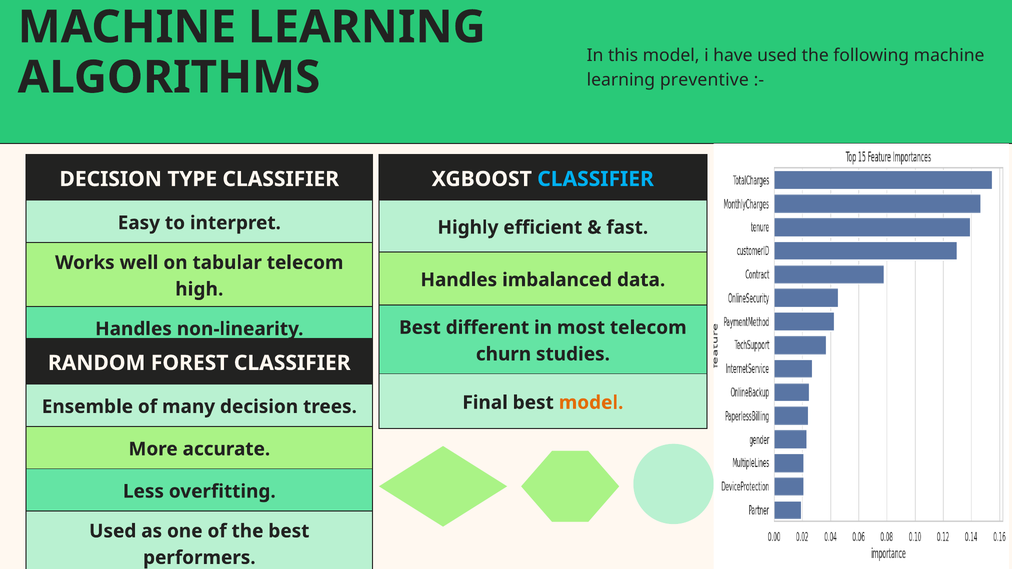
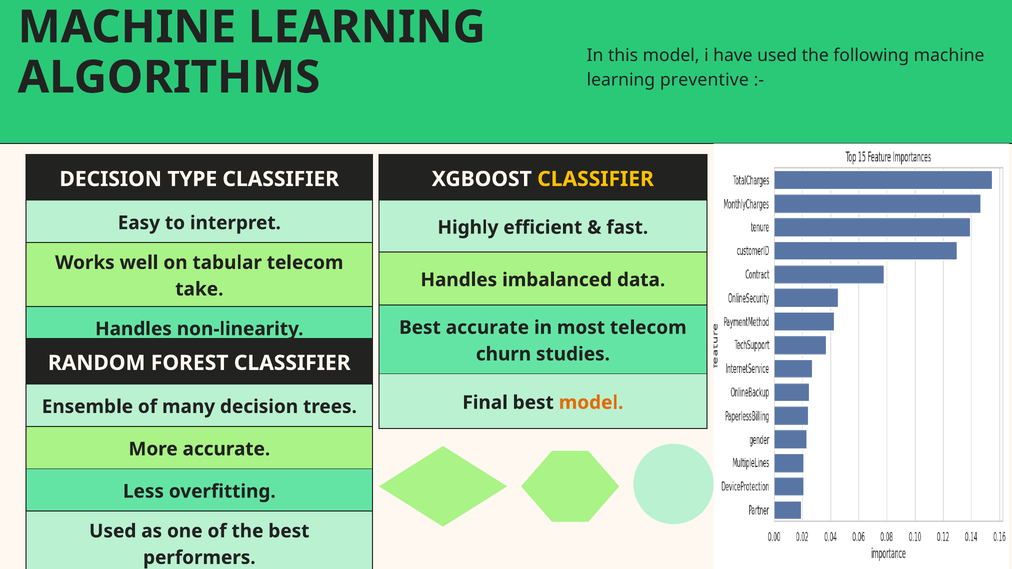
CLASSIFIER colour: light blue -> yellow (596, 179)
high: high -> take (199, 289)
Best different: different -> accurate (487, 328)
